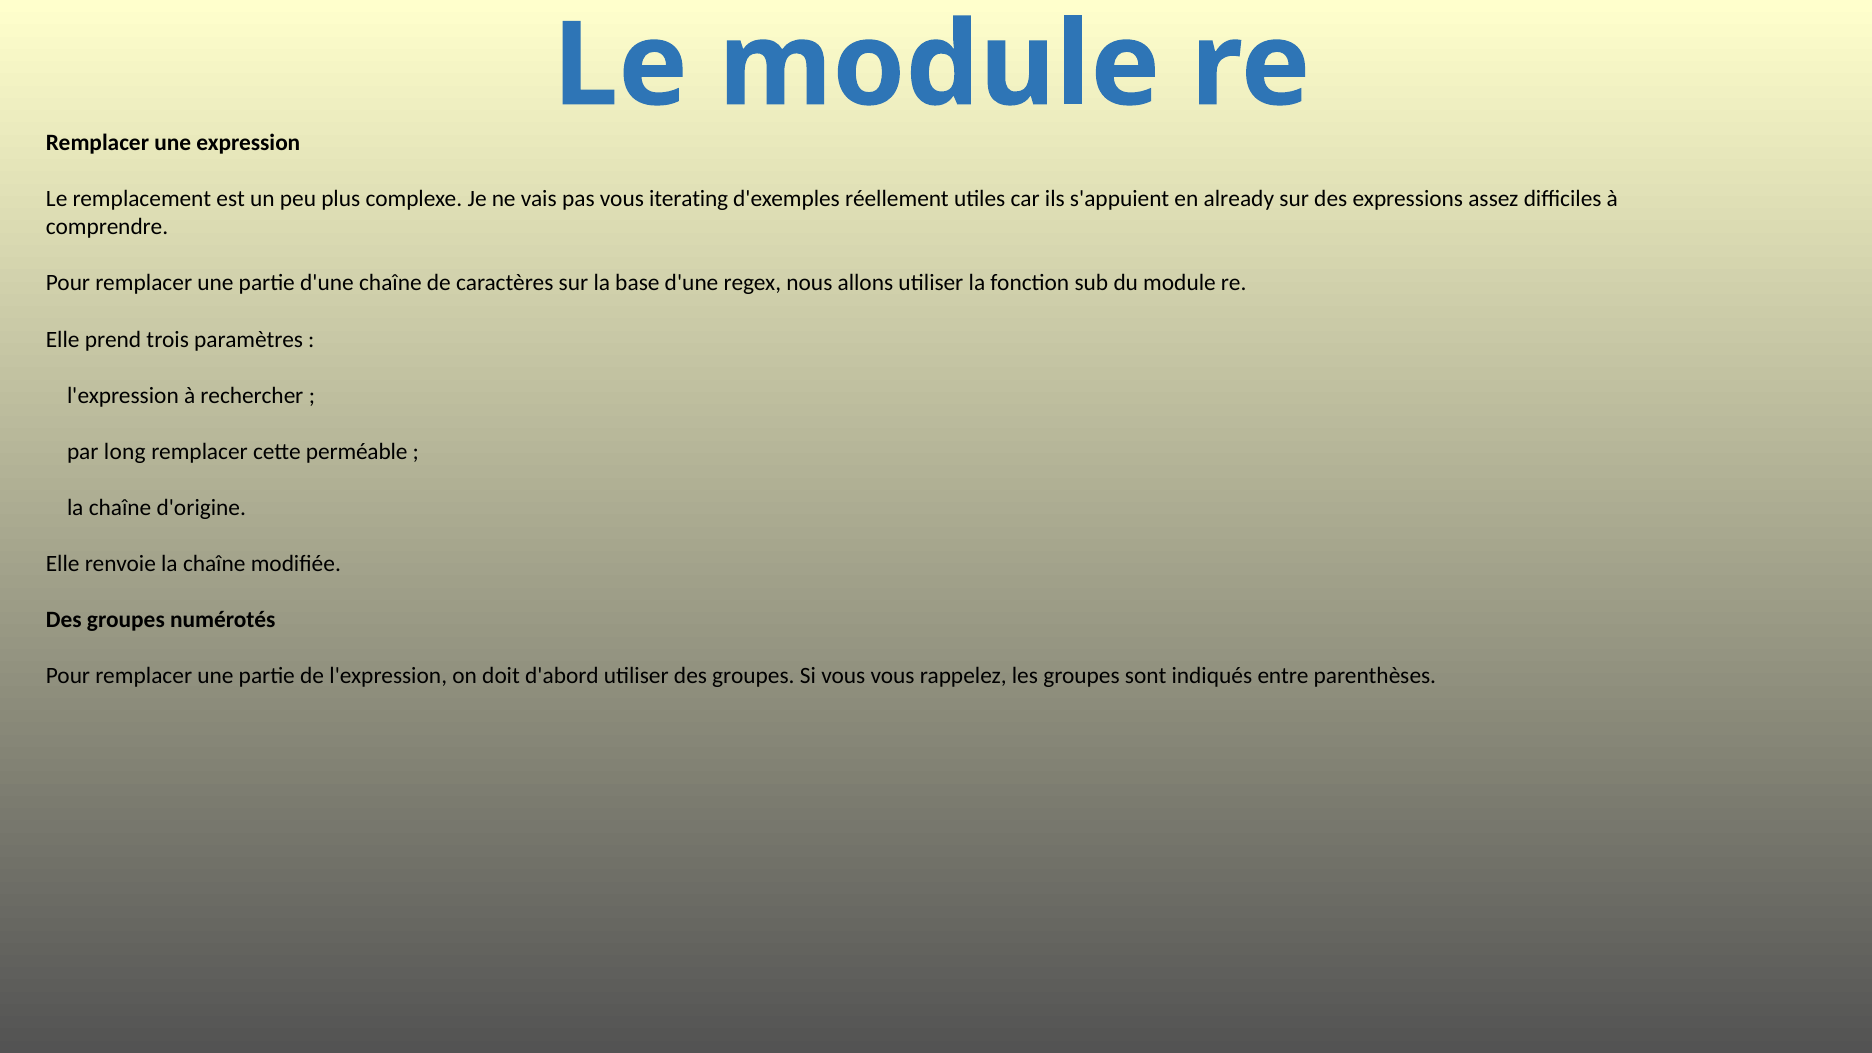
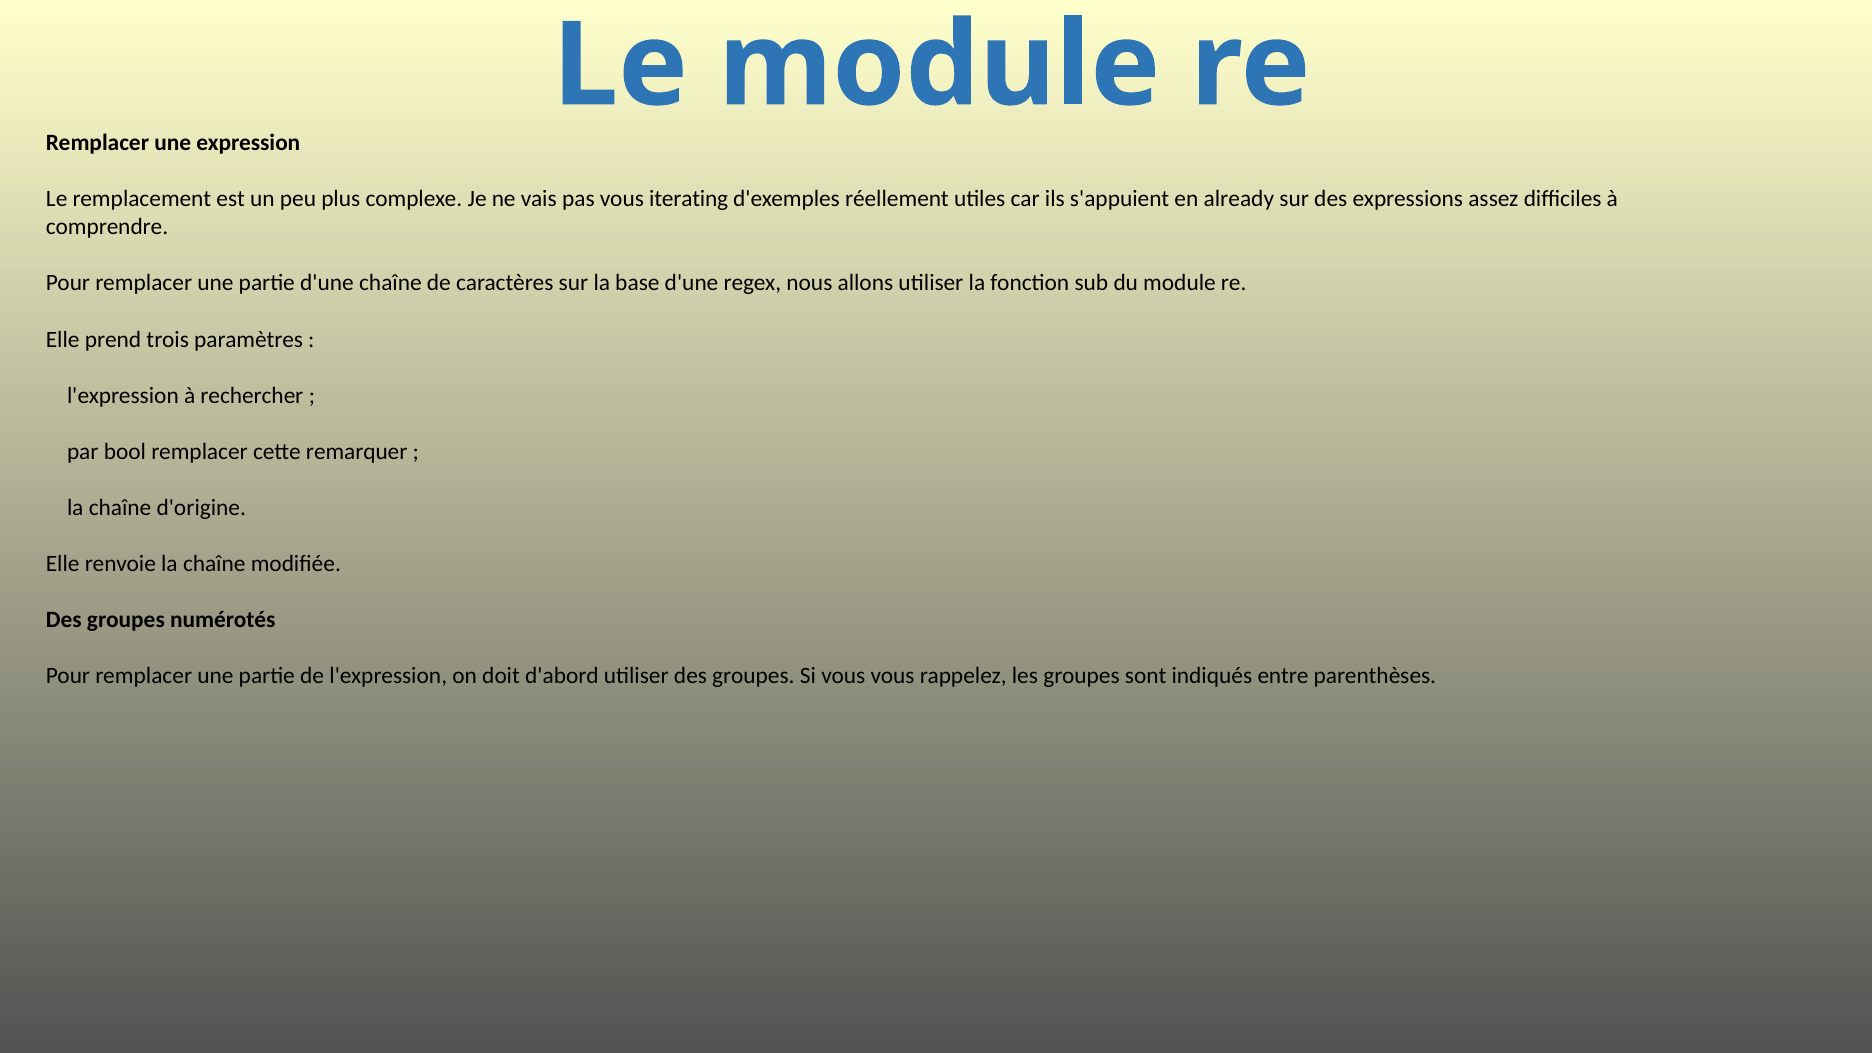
long: long -> bool (125, 452)
perméable: perméable -> remarquer (357, 452)
